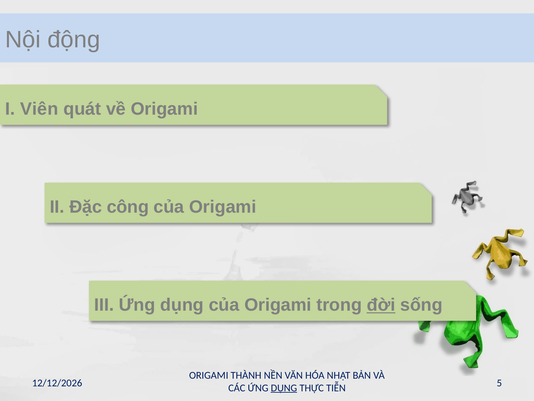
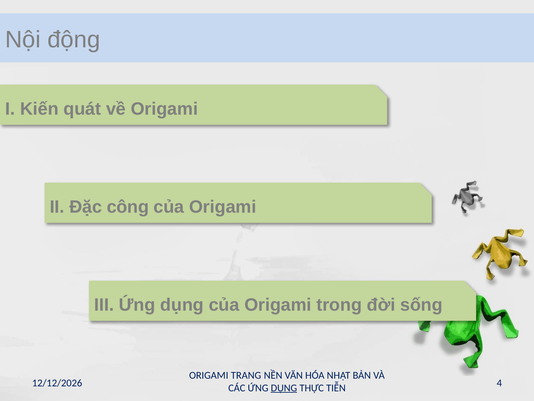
Viên: Viên -> Kiến (39, 109)
đời underline: present -> none (381, 305)
THÀNH: THÀNH -> TRANG (246, 375)
5: 5 -> 4 (499, 383)
